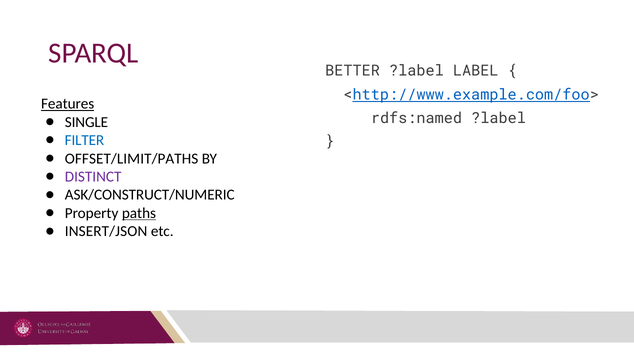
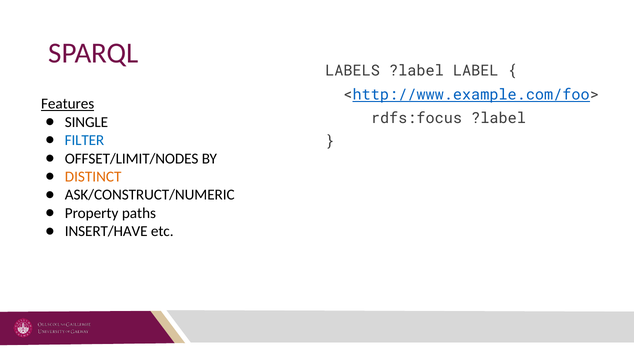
BETTER: BETTER -> LABELS (353, 71)
rdfs:named: rdfs:named -> rdfs:focus (416, 118)
OFFSET/LIMIT/PATHS: OFFSET/LIMIT/PATHS -> OFFSET/LIMIT/NODES (132, 158)
DISTINCT colour: purple -> orange (93, 177)
paths underline: present -> none (139, 213)
INSERT/JSON: INSERT/JSON -> INSERT/HAVE (106, 231)
